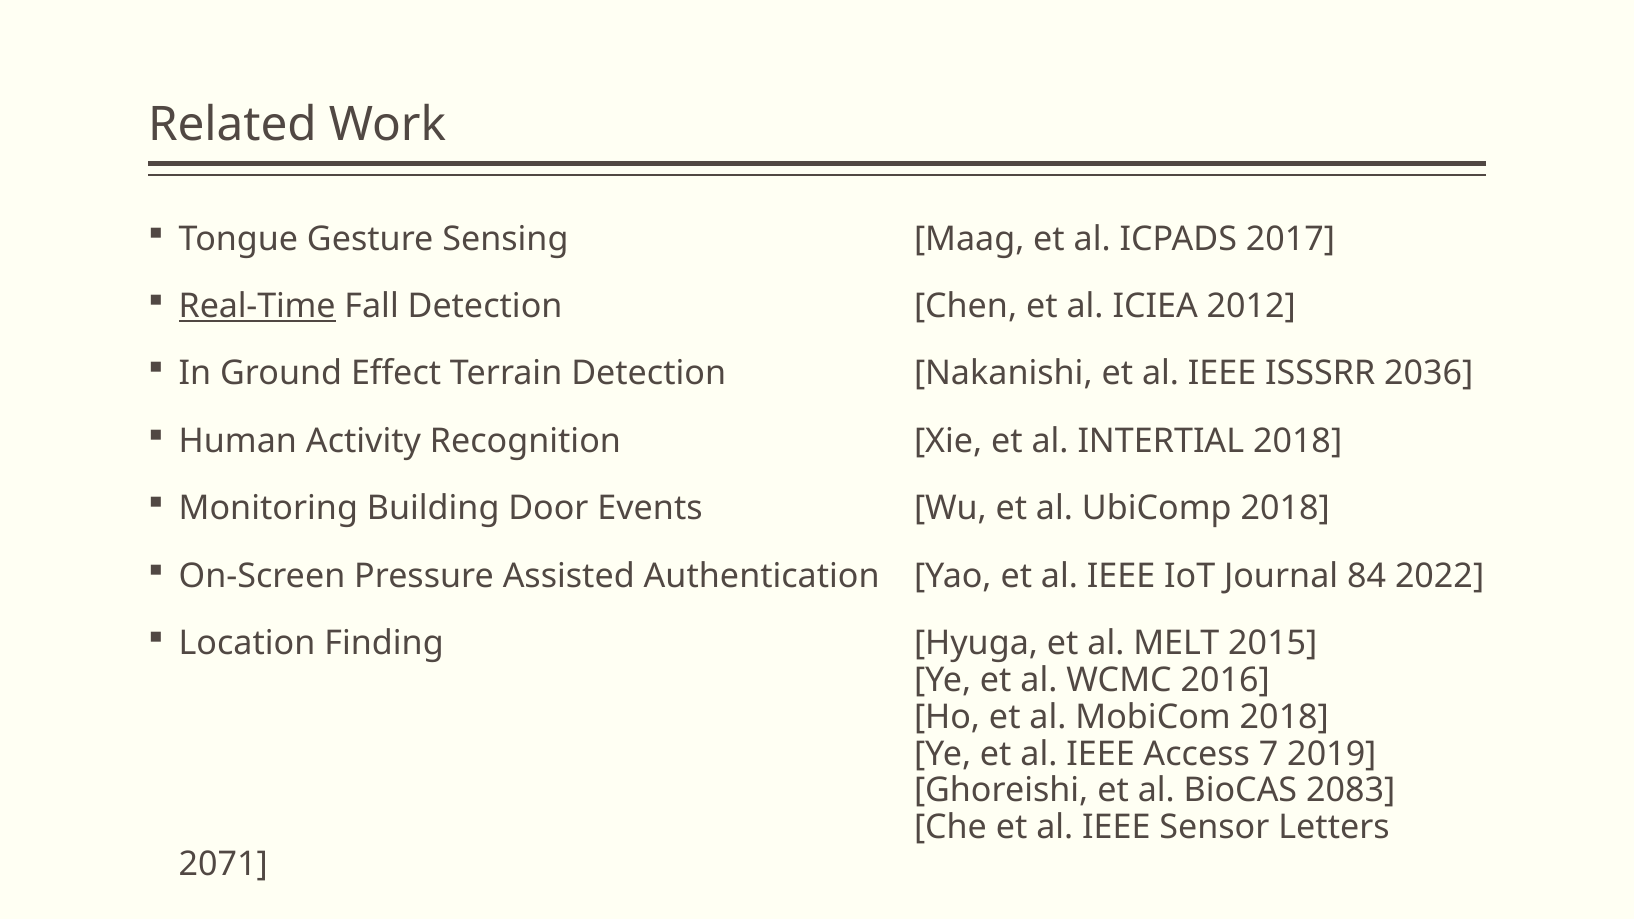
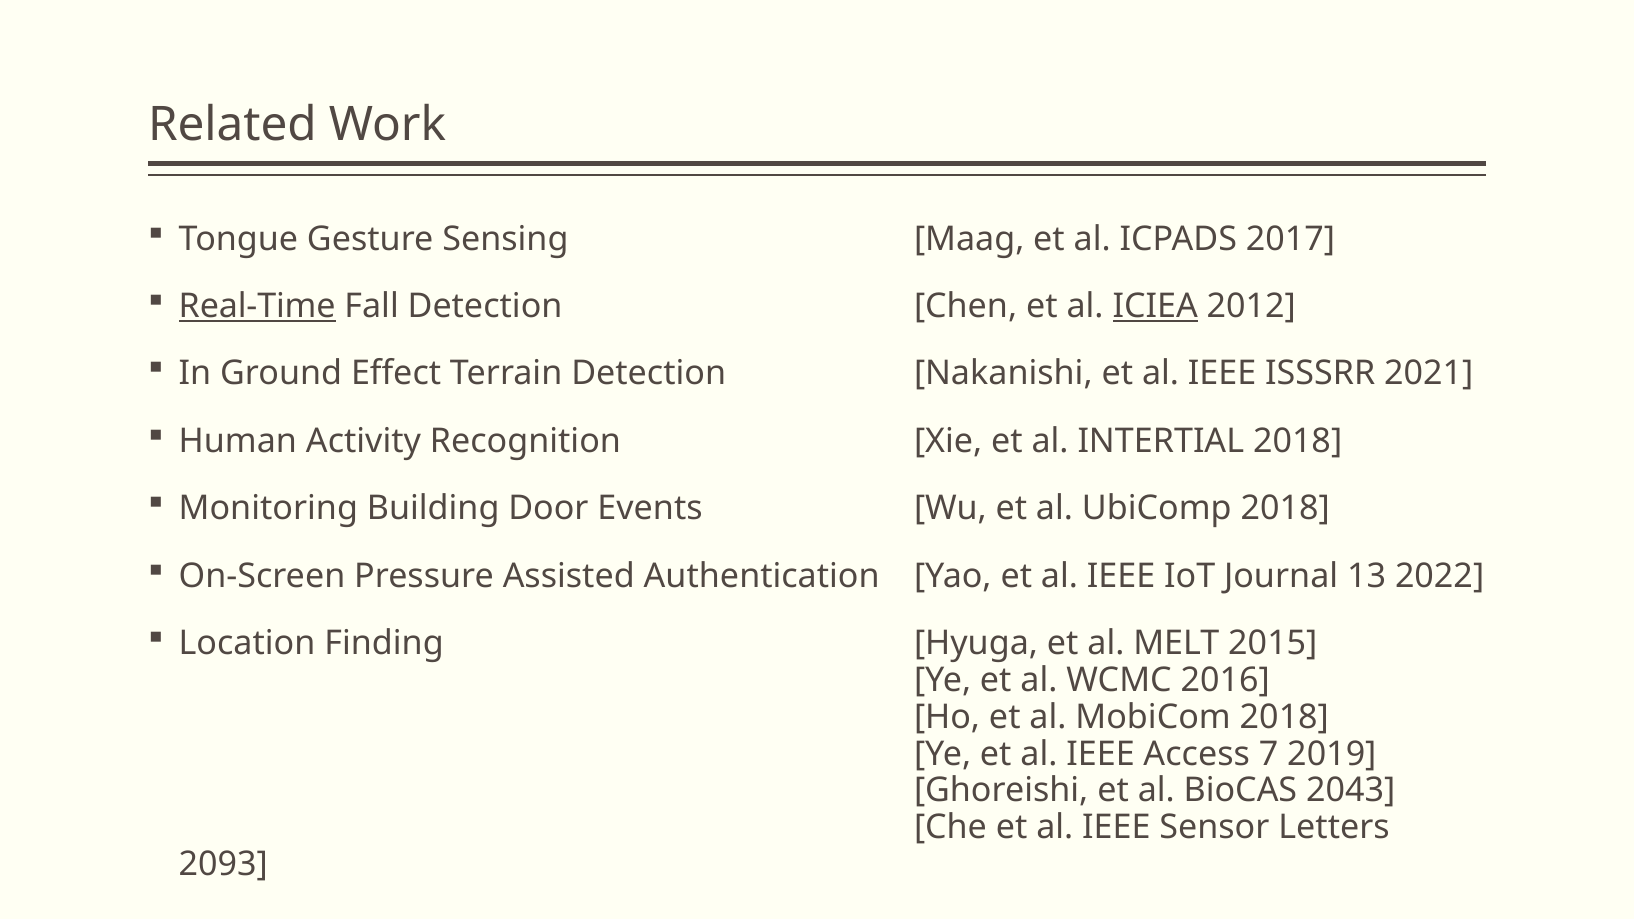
ICIEA underline: none -> present (1155, 306)
2036: 2036 -> 2021 (1429, 374)
84: 84 -> 13 (1367, 576)
2083: 2083 -> 2043 (1351, 791)
2071: 2071 -> 2093 (223, 864)
